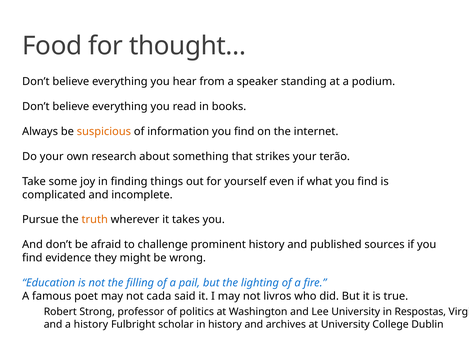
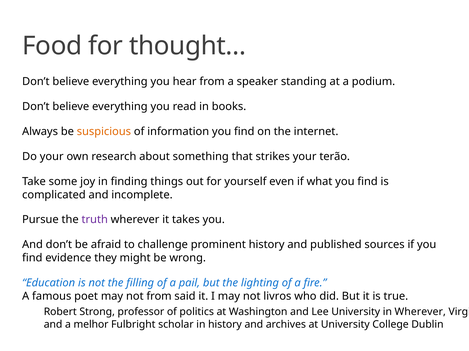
truth colour: orange -> purple (95, 220)
not cada: cada -> from (159, 297)
in Respostas: Respostas -> Wherever (420, 312)
a history: history -> melhor (91, 325)
